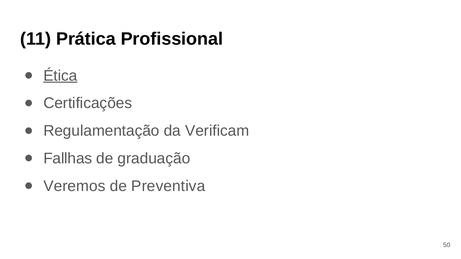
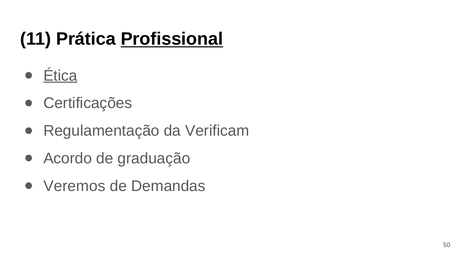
Profissional underline: none -> present (172, 39)
Fallhas: Fallhas -> Acordo (68, 159)
Preventiva: Preventiva -> Demandas (168, 186)
